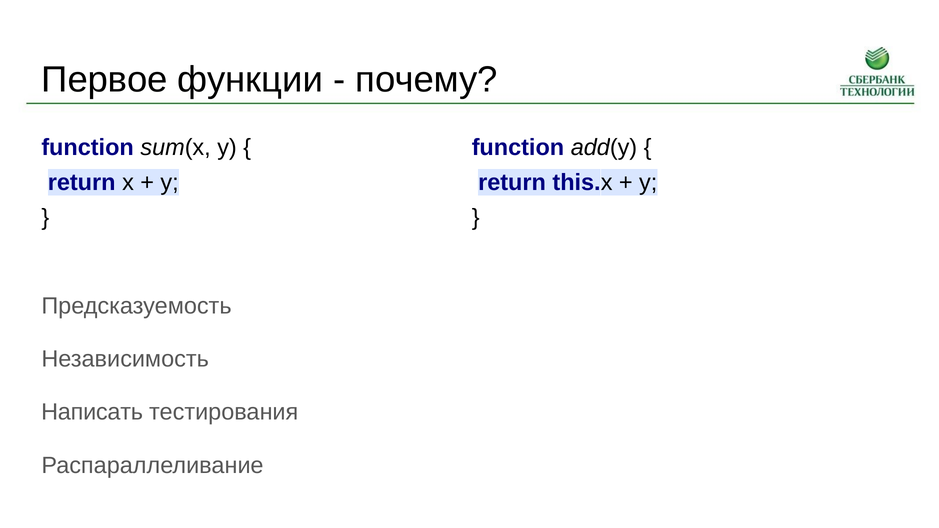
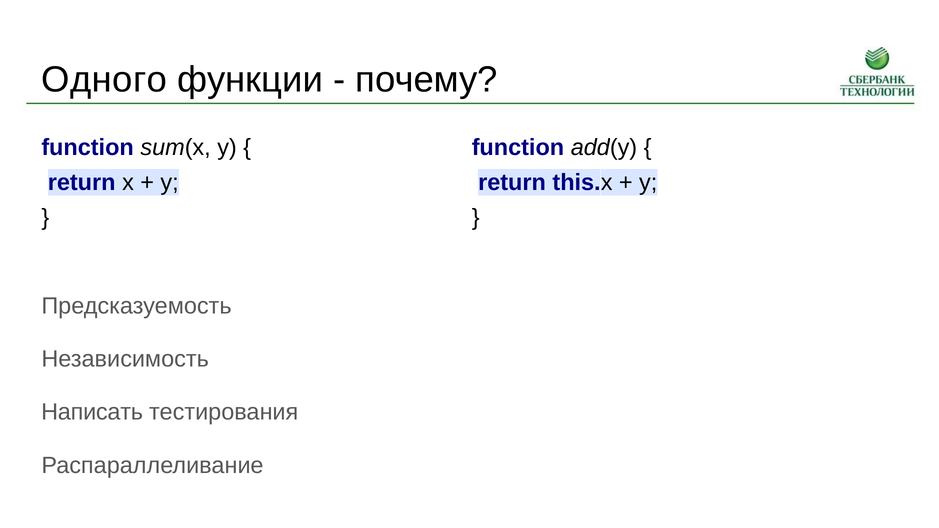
Первое: Первое -> Одного (104, 80)
